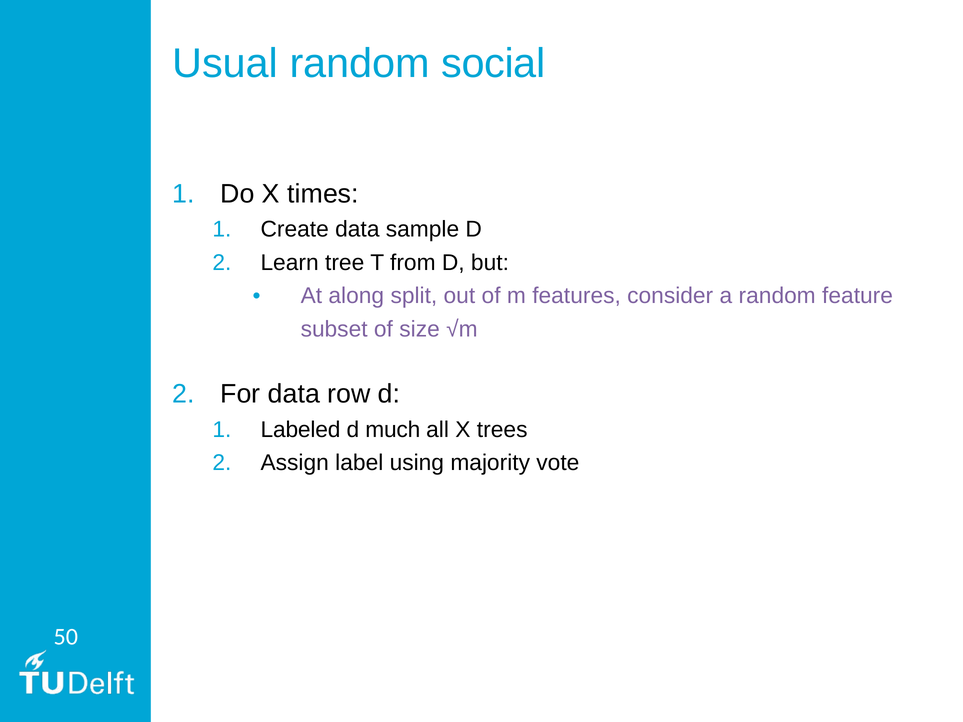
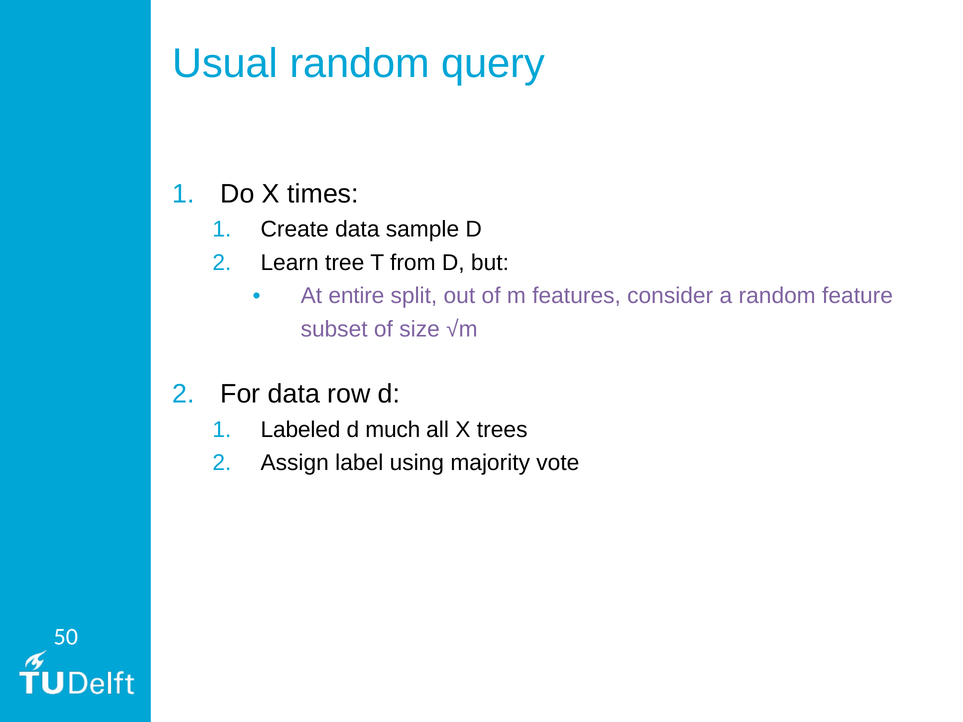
social: social -> query (493, 64)
along: along -> entire (356, 296)
